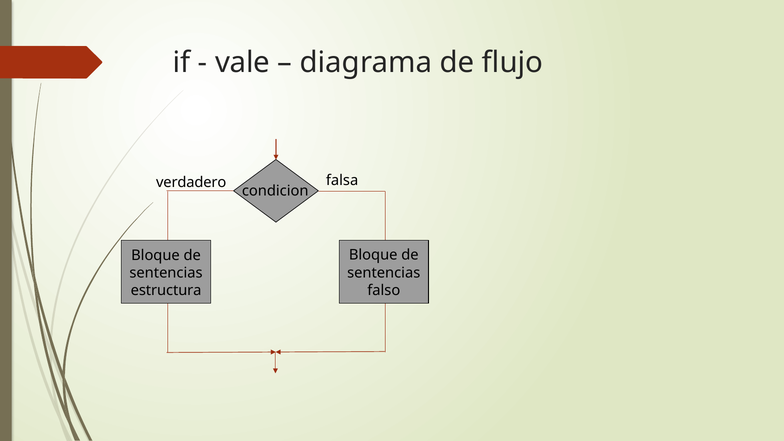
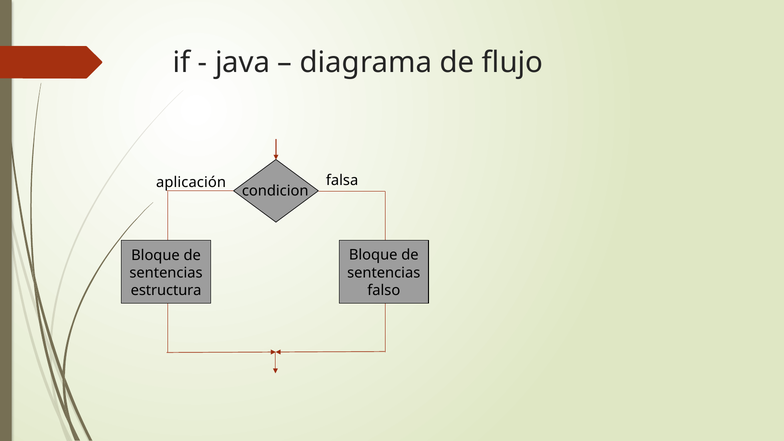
vale: vale -> java (243, 63)
verdadero: verdadero -> aplicación (191, 182)
